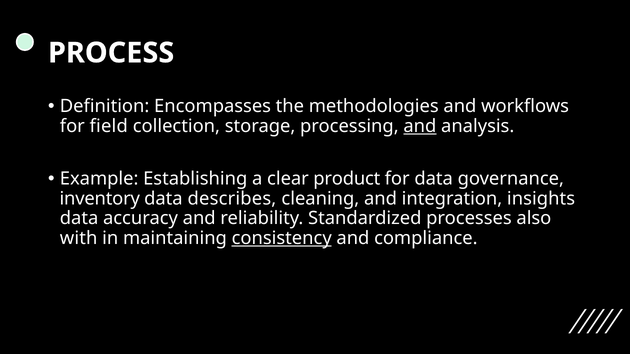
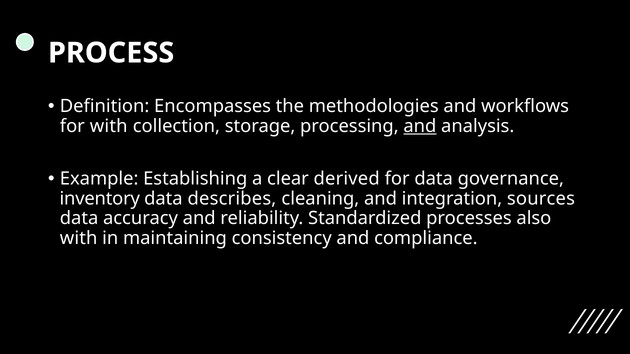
for field: field -> with (109, 126)
product: product -> derived (347, 179)
insights: insights -> sources (541, 199)
consistency underline: present -> none (282, 238)
